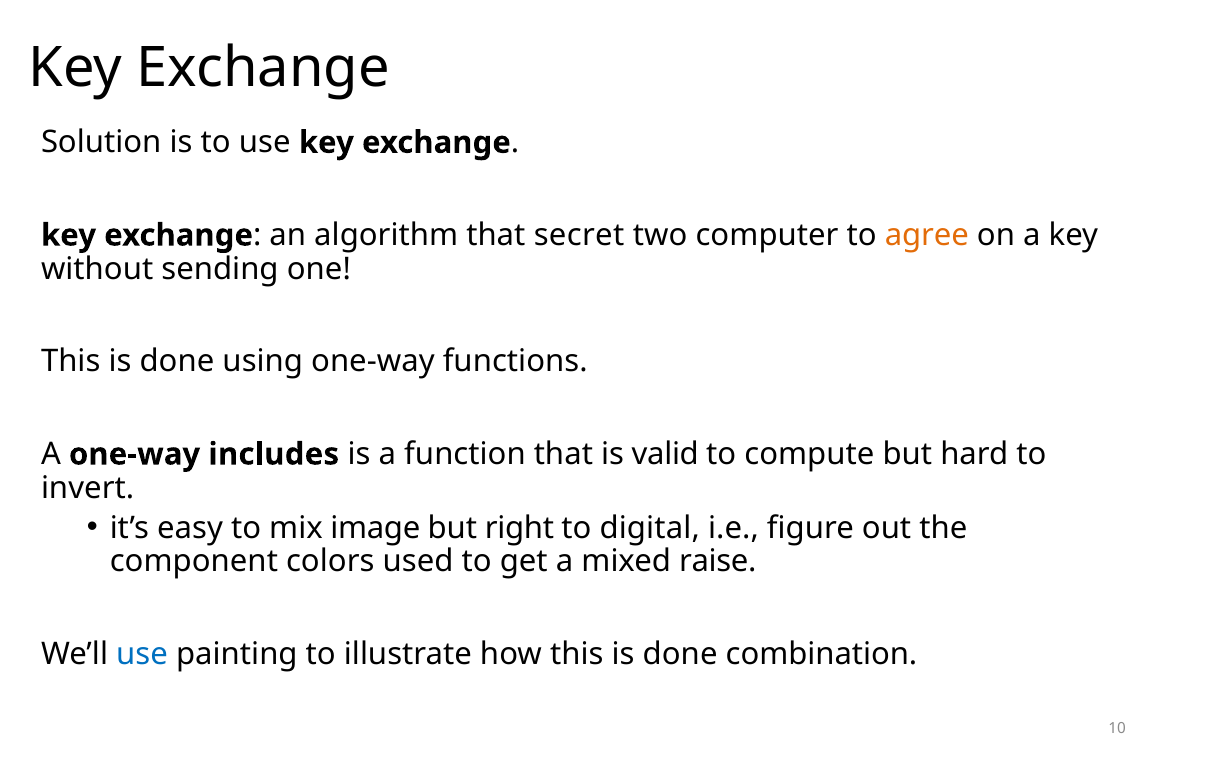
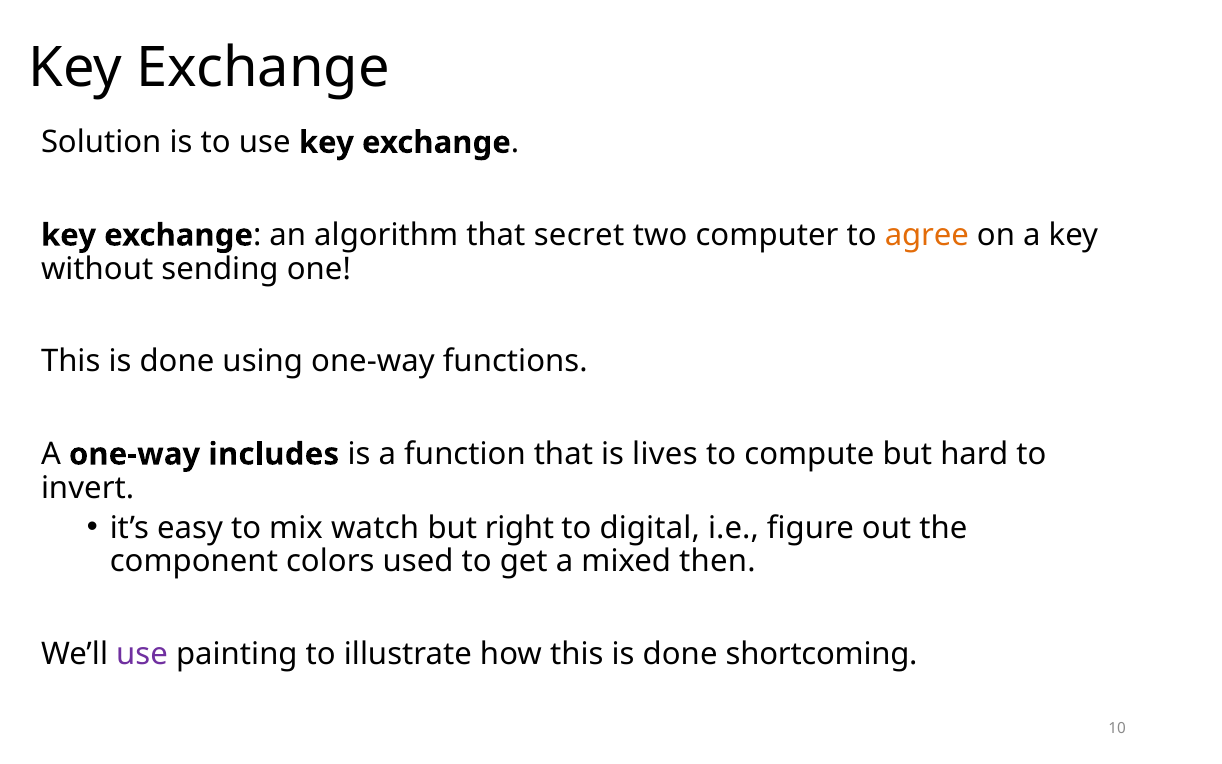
valid: valid -> lives (665, 454)
image: image -> watch (375, 528)
raise: raise -> then (717, 561)
use colour: blue -> purple (142, 654)
combination: combination -> shortcoming (822, 654)
